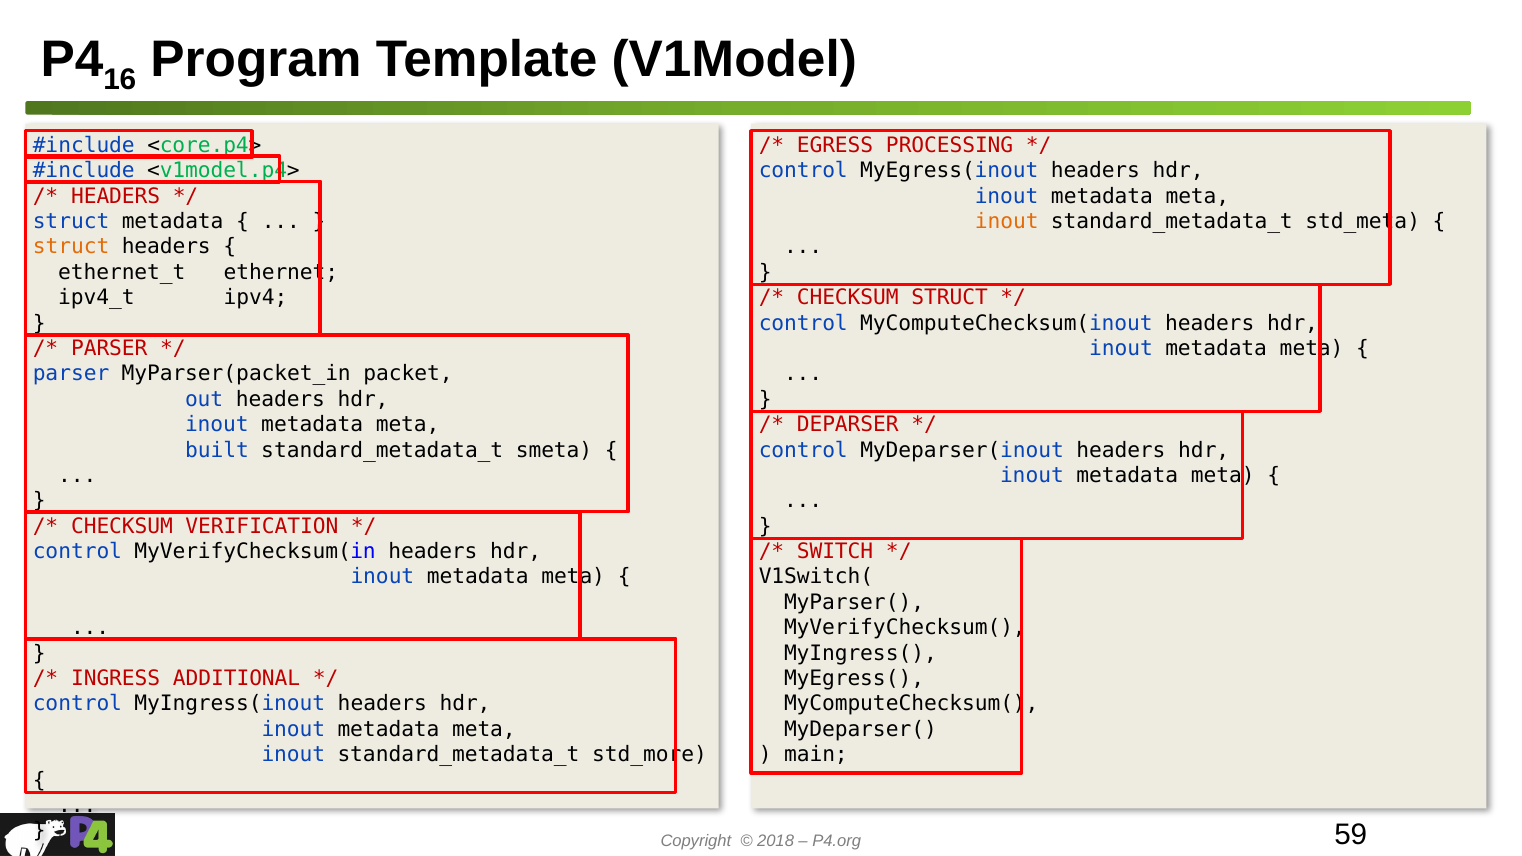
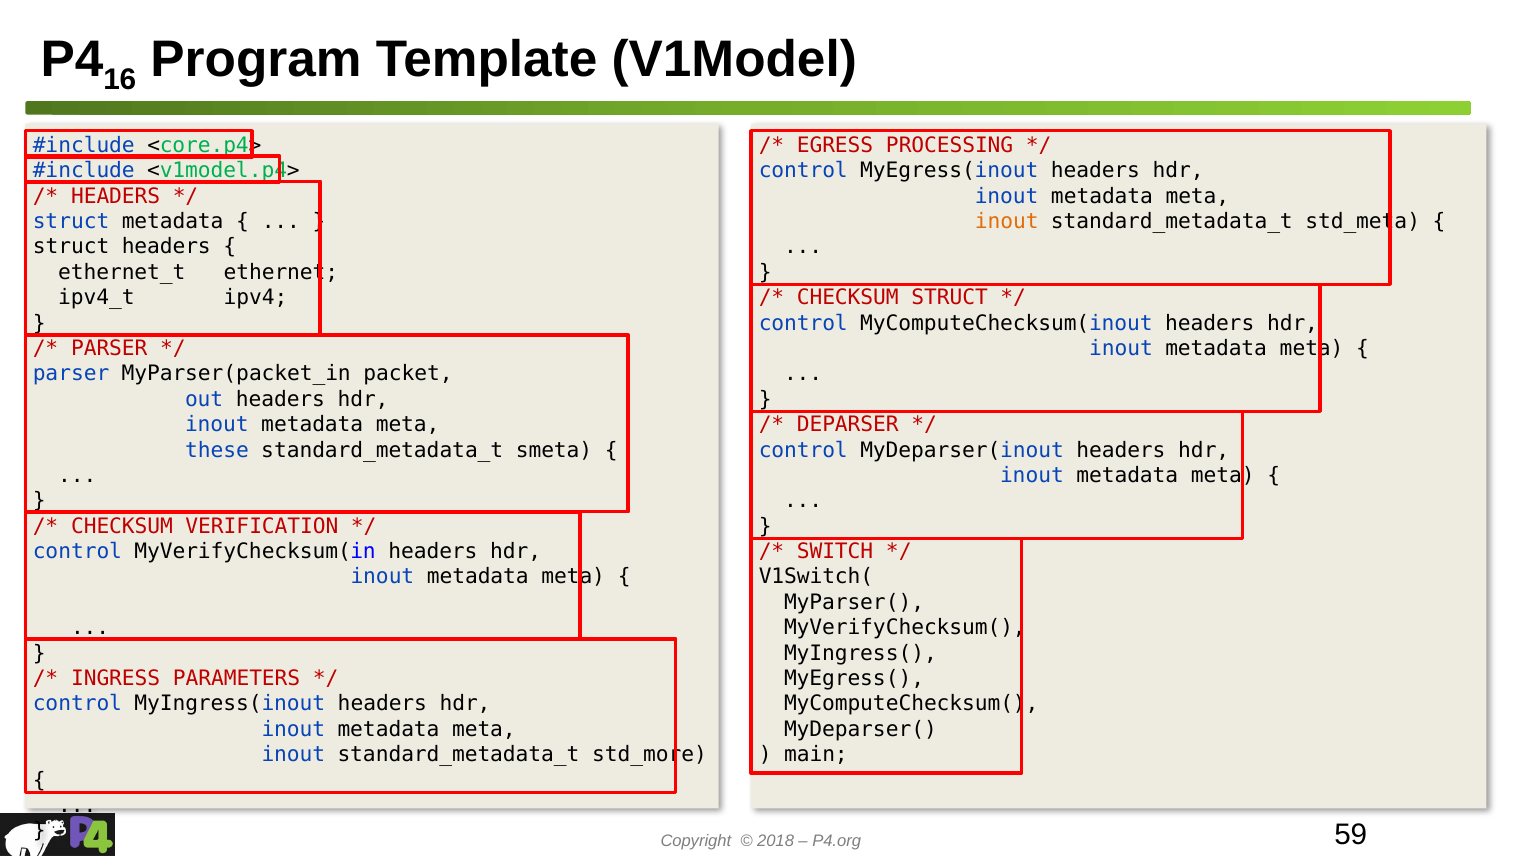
struct colour: orange -> black (71, 247)
built: built -> these (217, 450)
ADDITIONAL: ADDITIONAL -> PARAMETERS (237, 679)
